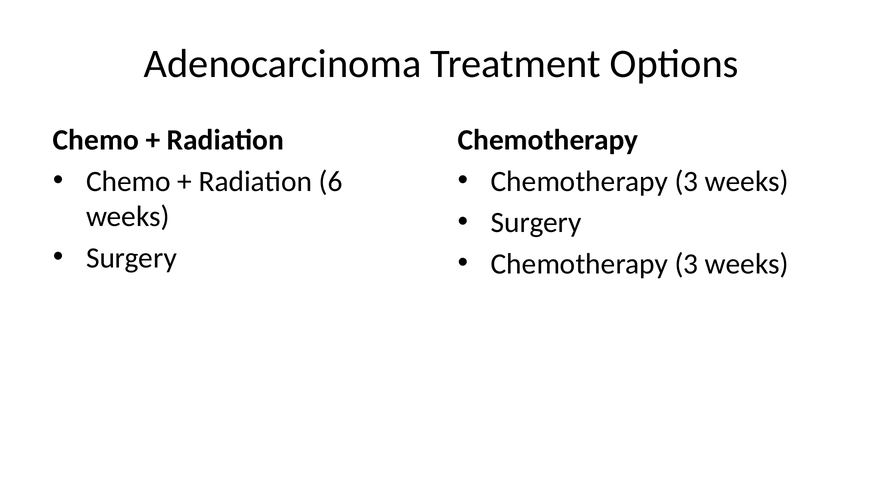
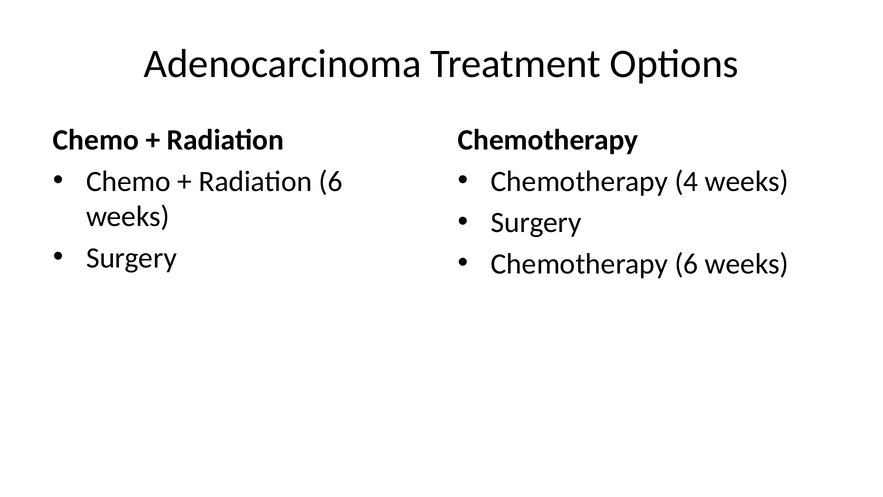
3: 3 -> 4 (686, 181)
3: 3 -> 6 (686, 264)
